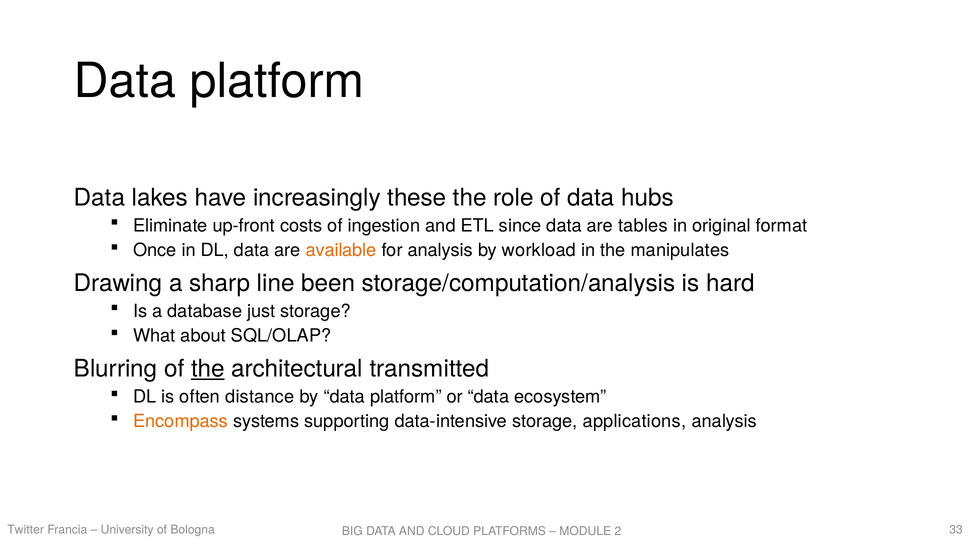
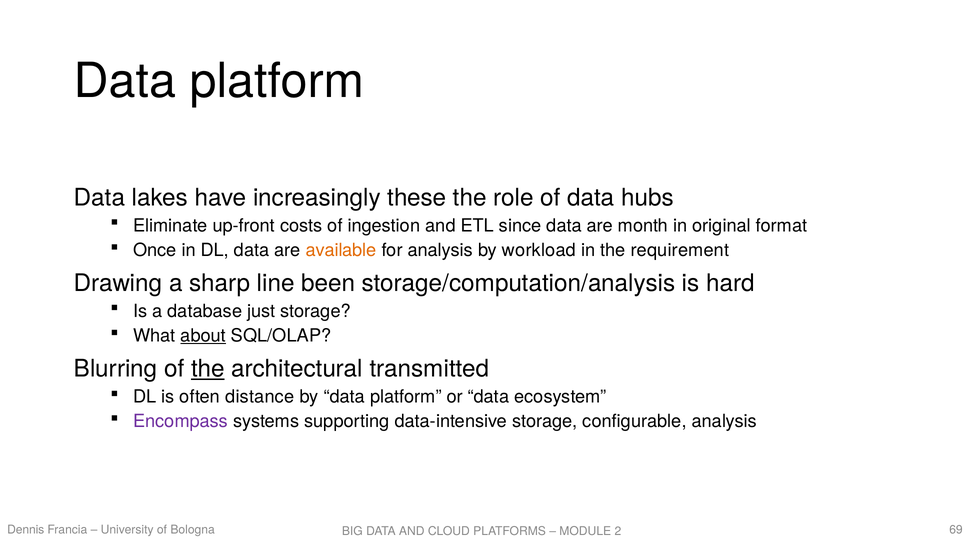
tables: tables -> month (643, 226)
manipulates: manipulates -> requirement (680, 251)
about underline: none -> present (203, 336)
Encompass colour: orange -> purple (181, 422)
applications: applications -> configurable (635, 422)
Twitter: Twitter -> Dennis (26, 531)
33: 33 -> 69 (956, 531)
